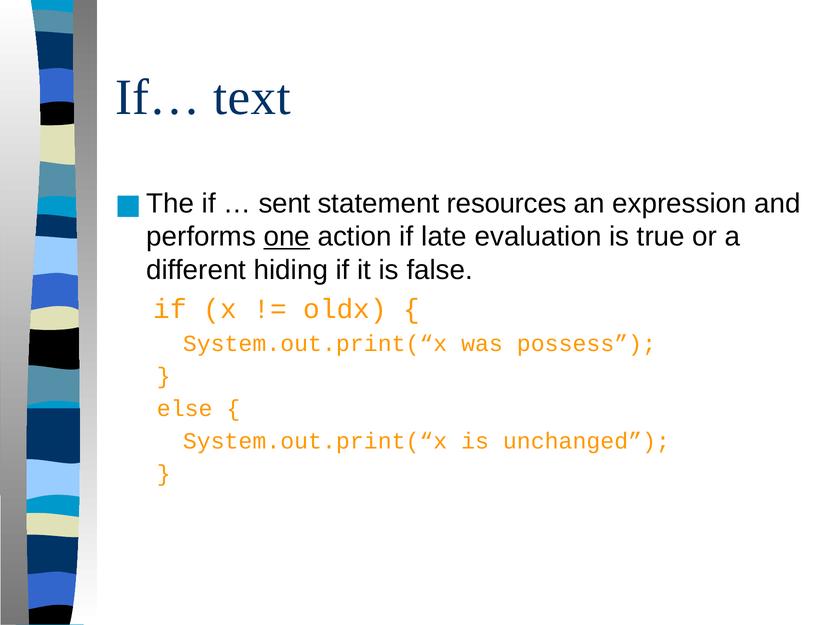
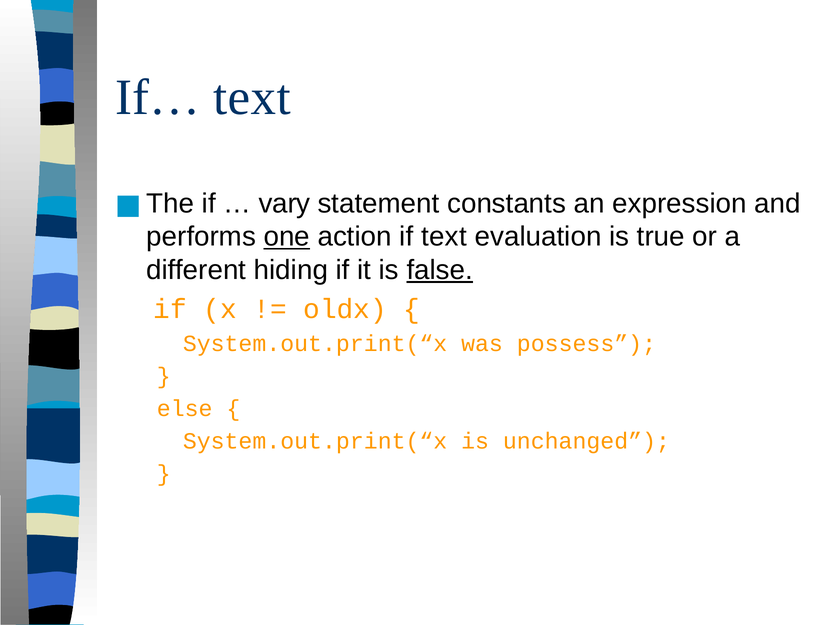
sent: sent -> vary (285, 203)
resources: resources -> constants (507, 203)
if late: late -> text (444, 237)
false underline: none -> present (440, 270)
